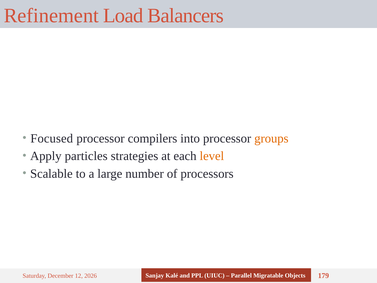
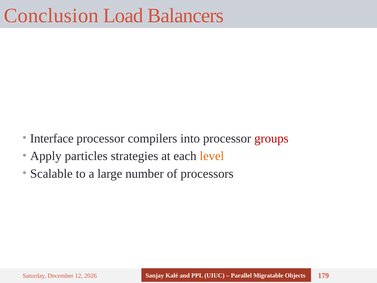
Refinement: Refinement -> Conclusion (51, 16)
Focused: Focused -> Interface (52, 138)
groups colour: orange -> red (271, 138)
